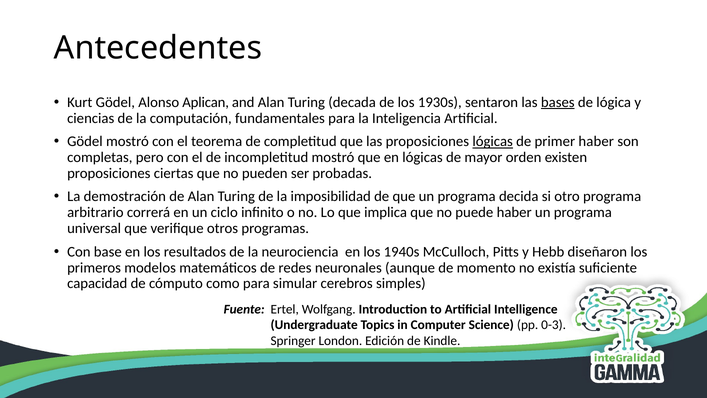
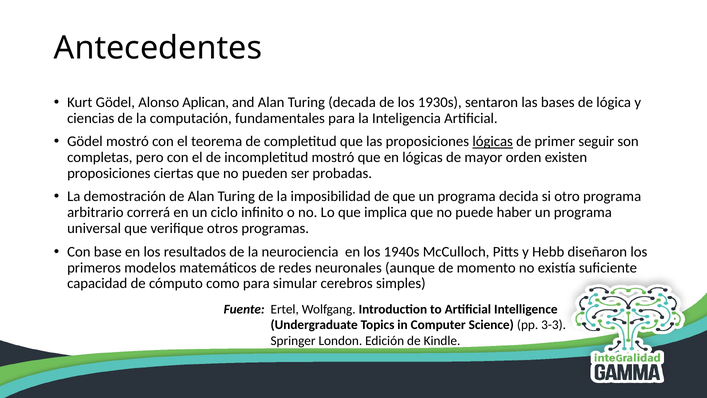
bases underline: present -> none (558, 102)
primer haber: haber -> seguir (596, 141)
0-3: 0-3 -> 3-3 (554, 325)
